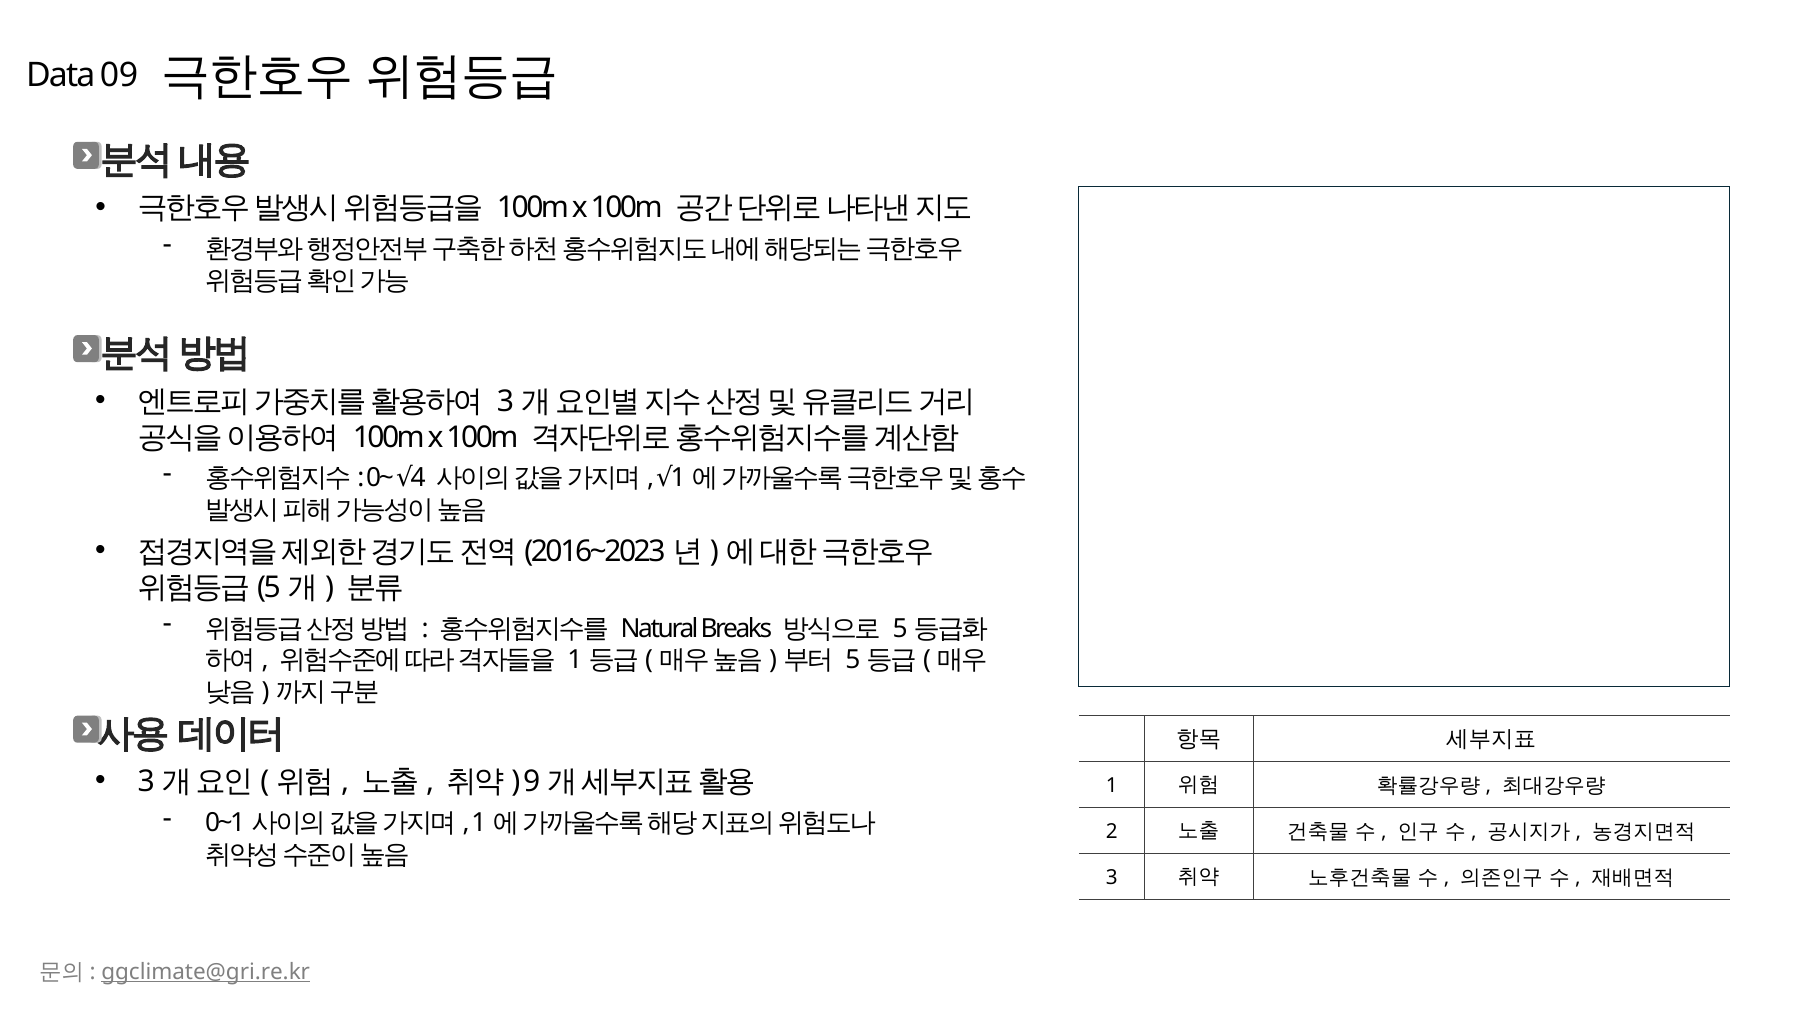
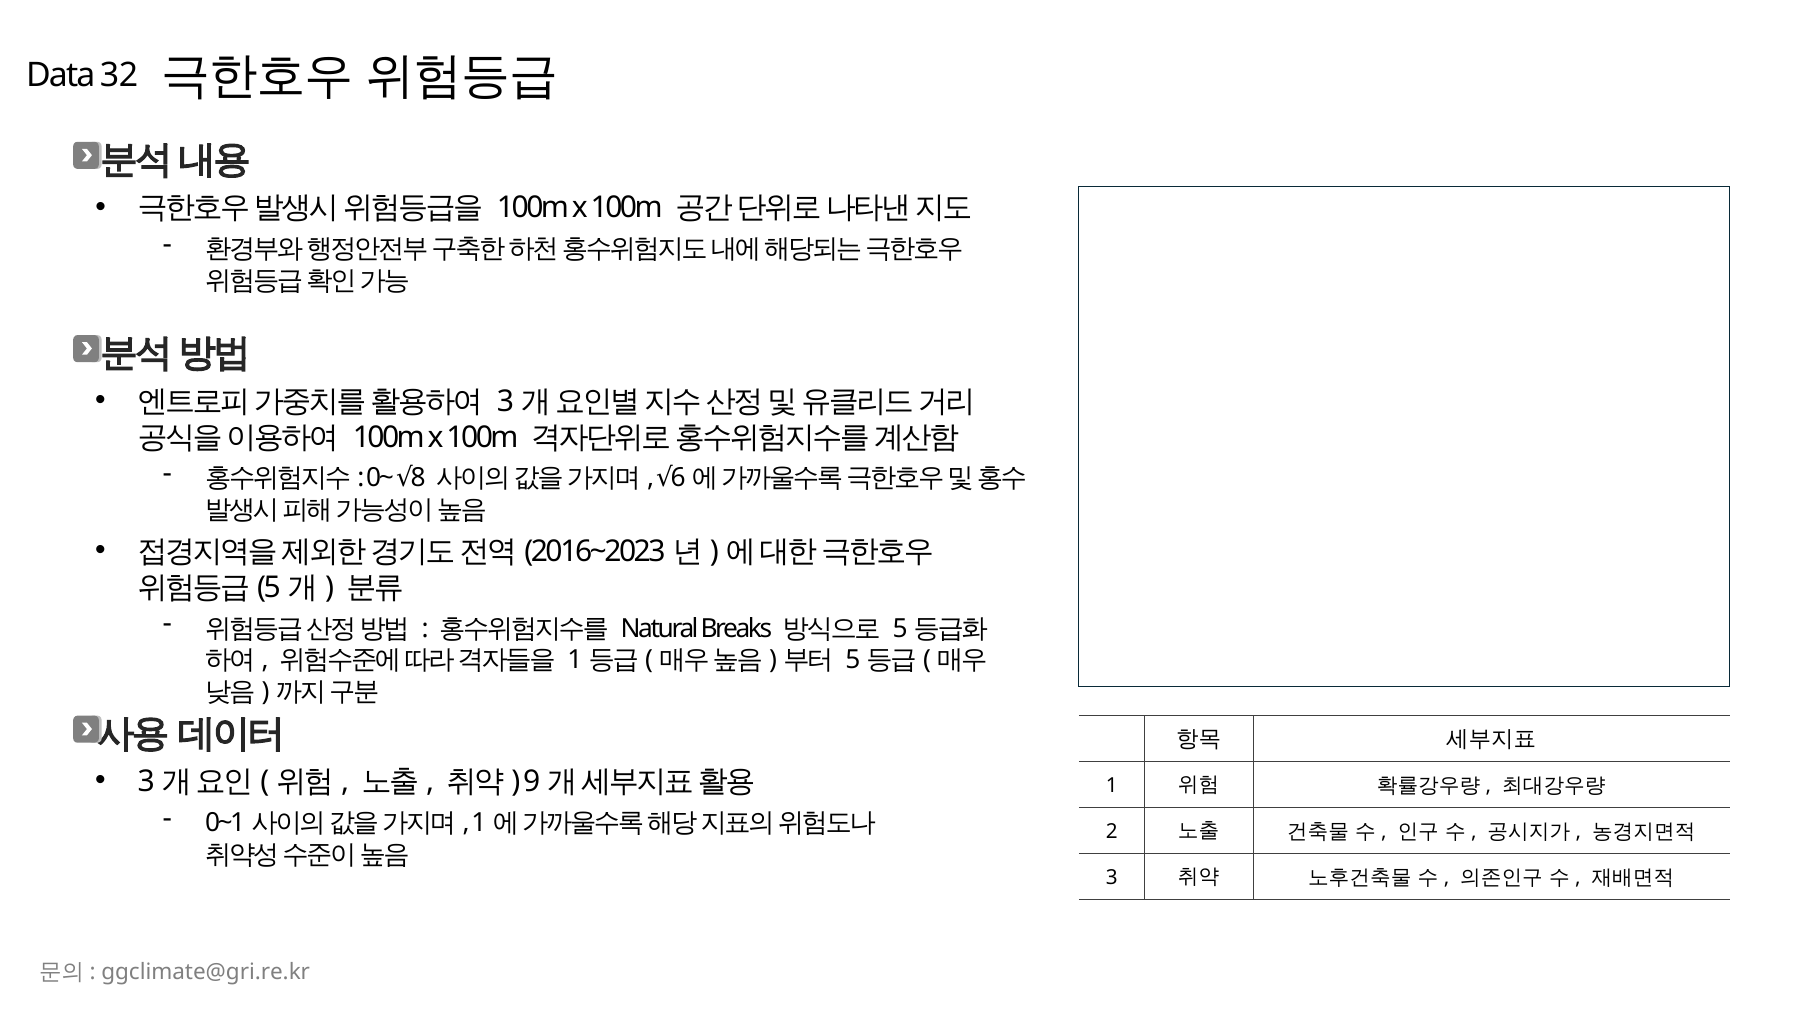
09: 09 -> 32 (119, 75)
4: 4 -> 8 (418, 478)
1: 1 -> 6 (678, 478)
ggclimate@gri.re.kr underline: present -> none (206, 972)
